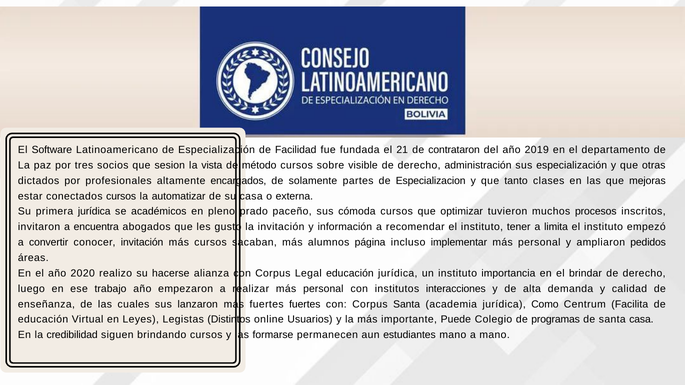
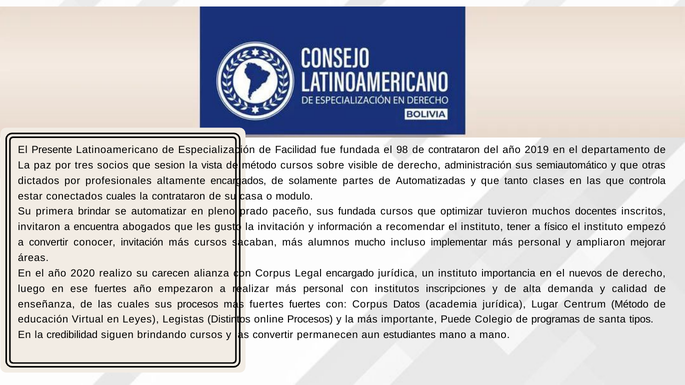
Software: Software -> Presente (52, 150)
21: 21 -> 98 (402, 150)
sus especialización: especialización -> semiautomático (572, 165)
Especializacion: Especializacion -> Automatizadas (431, 181)
mejoras: mejoras -> controla (647, 181)
conectados cursos: cursos -> cuales (121, 196)
la automatizar: automatizar -> contrataron (179, 196)
externa: externa -> modulo (294, 196)
primera jurídica: jurídica -> brindar (94, 212)
académicos: académicos -> automatizar (159, 212)
sus cómoda: cómoda -> fundada (357, 212)
procesos: procesos -> docentes (596, 212)
limita: limita -> físico (556, 227)
página: página -> mucho (370, 243)
pedidos: pedidos -> mejorar (648, 243)
hacerse: hacerse -> carecen (171, 274)
Legal educación: educación -> encargado (350, 274)
brindar: brindar -> nuevos (586, 274)
ese trabajo: trabajo -> fuertes (111, 289)
interacciones: interacciones -> inscripciones (456, 289)
sus lanzaron: lanzaron -> procesos (198, 304)
Corpus Santa: Santa -> Datos (407, 304)
Como: Como -> Lugar (545, 304)
Centrum Facilita: Facilita -> Método (630, 304)
online Usuarios: Usuarios -> Procesos (310, 320)
santa casa: casa -> tipos (641, 320)
las formarse: formarse -> convertir (273, 335)
